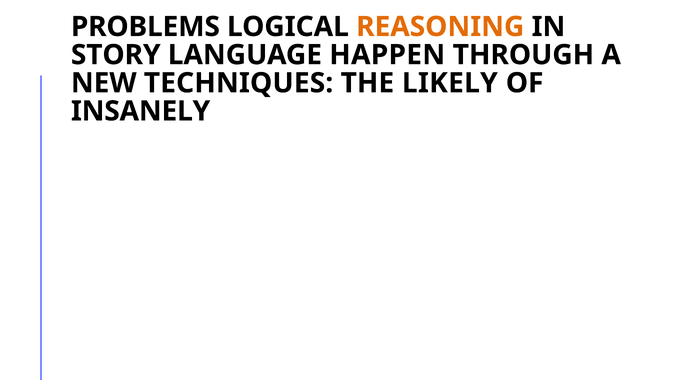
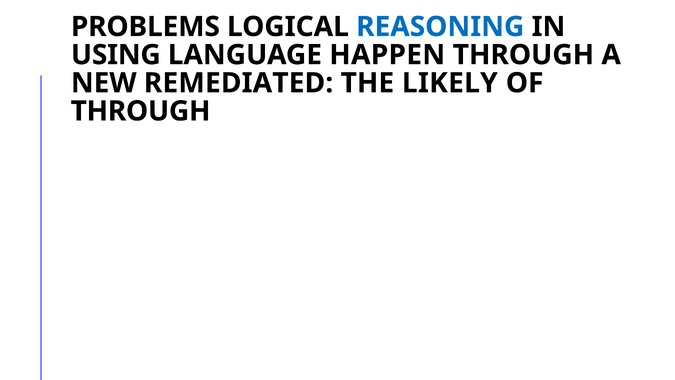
REASONING colour: orange -> blue (440, 27)
STORY: STORY -> USING (116, 55)
TECHNIQUES: TECHNIQUES -> REMEDIATED (239, 83)
INSANELY: INSANELY -> THROUGH (141, 111)
